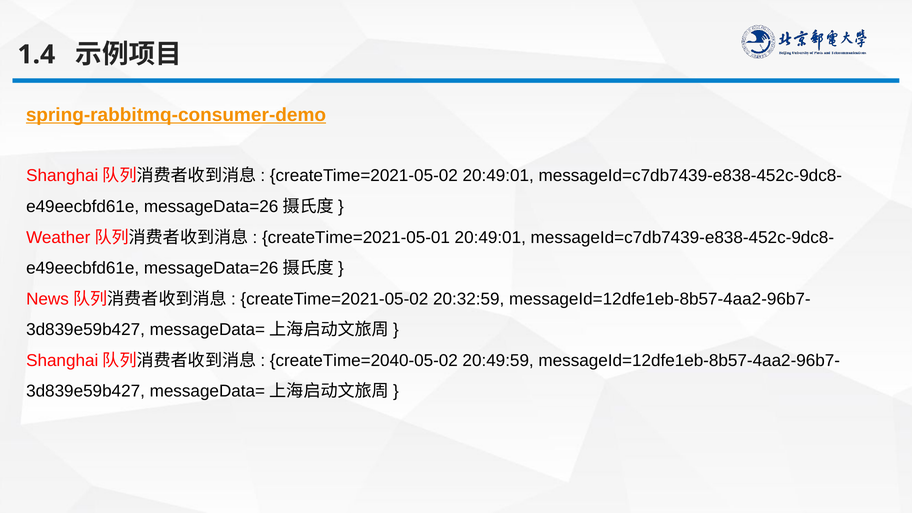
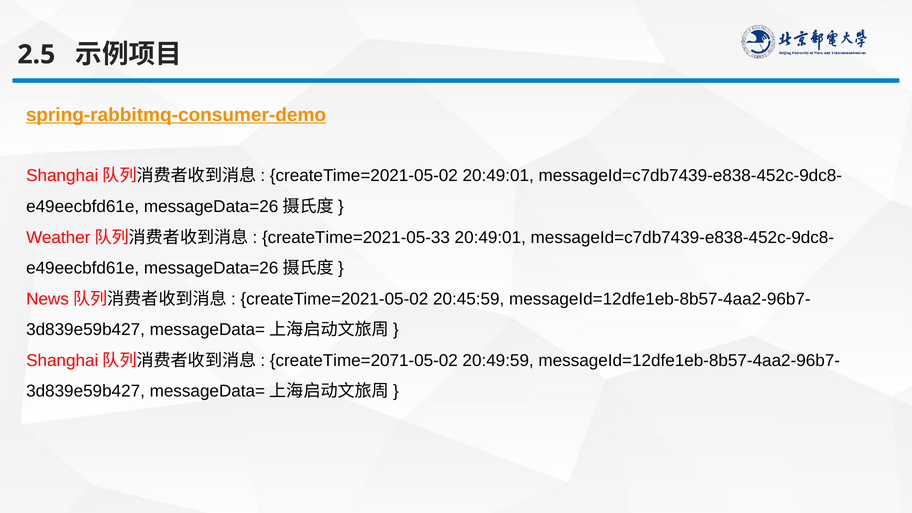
1.4: 1.4 -> 2.5 (36, 55)
createTime=2021-05-01: createTime=2021-05-01 -> createTime=2021-05-33 (356, 237)
20:32:59: 20:32:59 -> 20:45:59 (469, 299)
createTime=2040-05-02: createTime=2040-05-02 -> createTime=2071-05-02 (364, 361)
